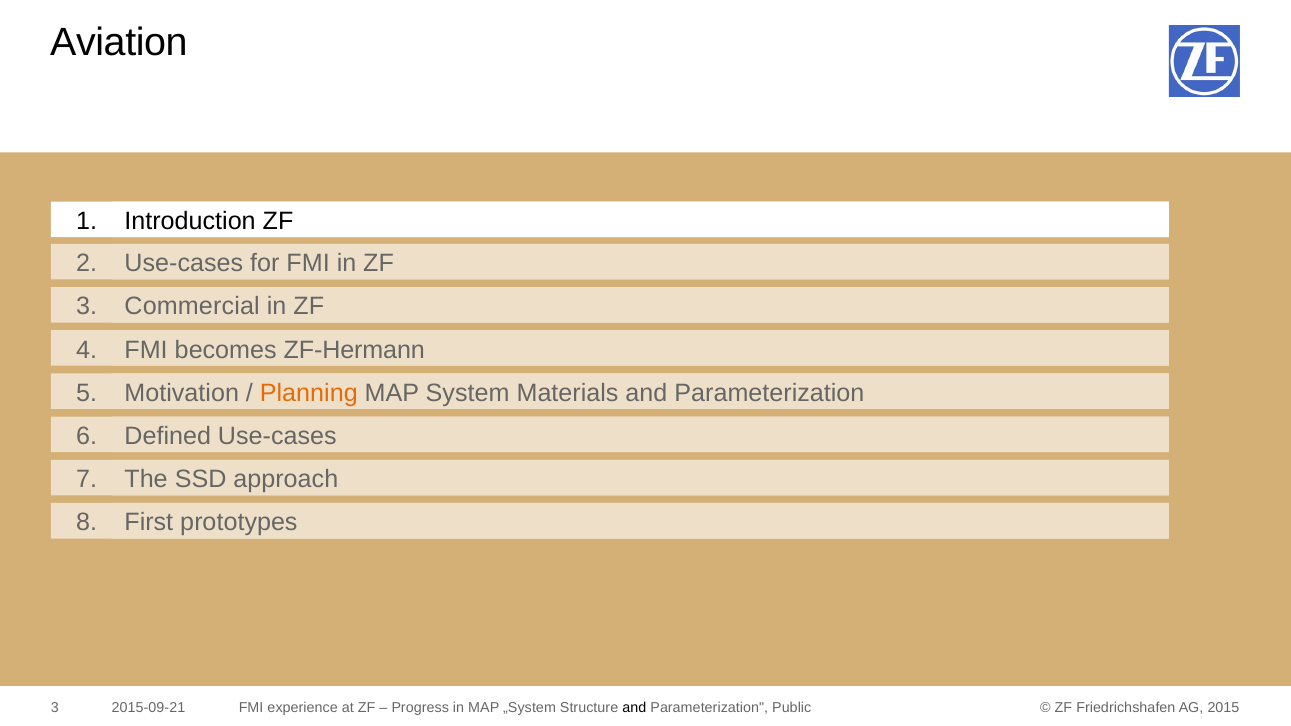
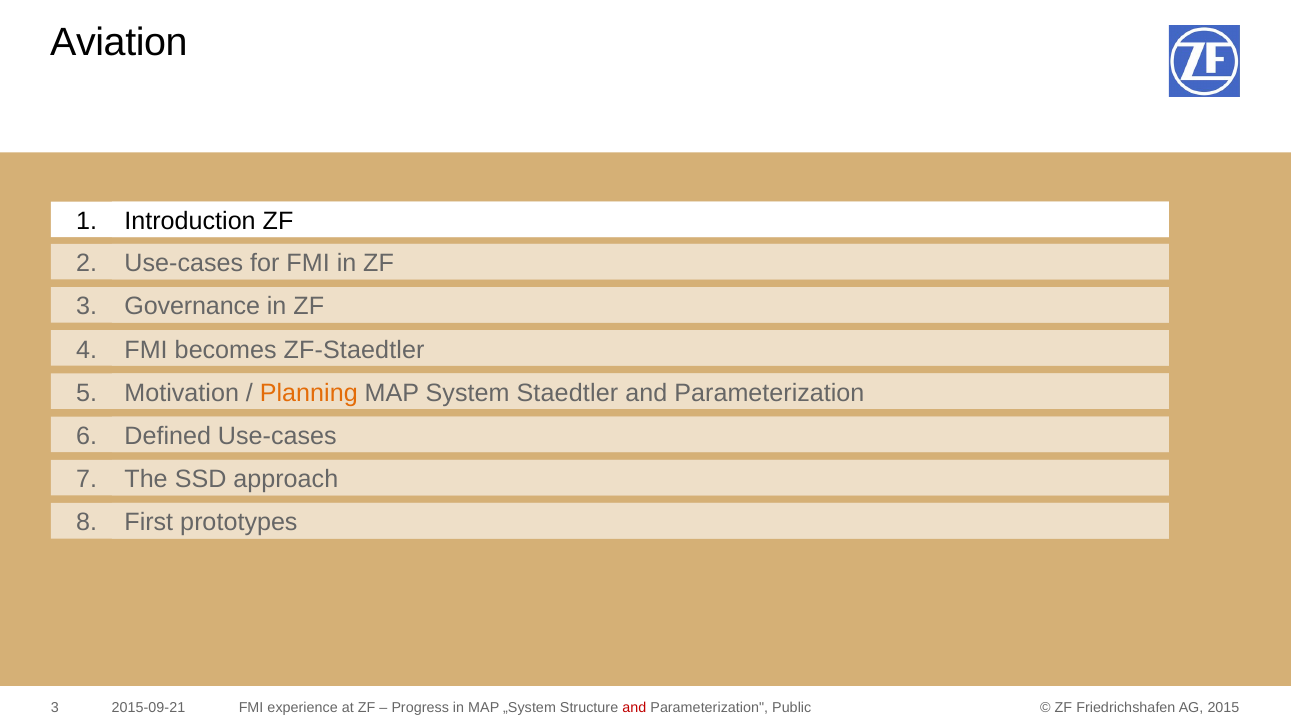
Commercial: Commercial -> Governance (192, 307)
ZF-Hermann: ZF-Hermann -> ZF-Staedtler (354, 350)
Materials: Materials -> Staedtler (567, 393)
and colour: black -> red (634, 708)
